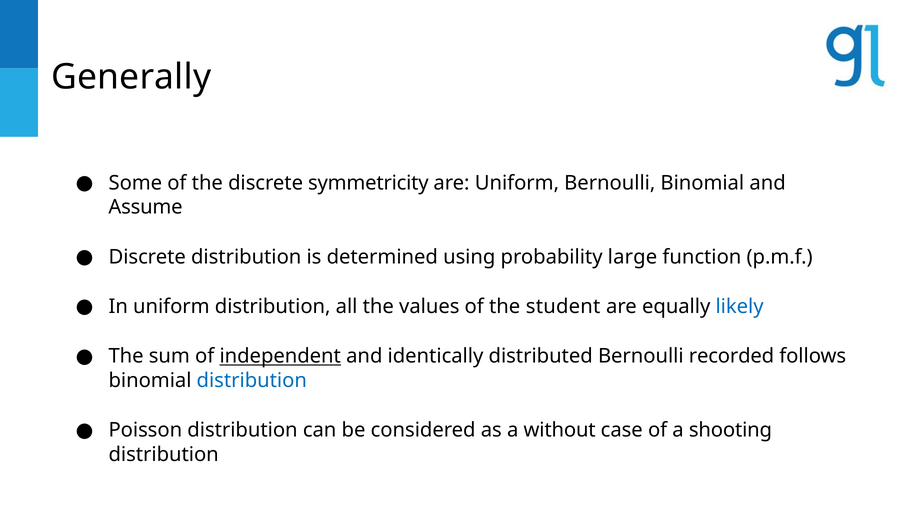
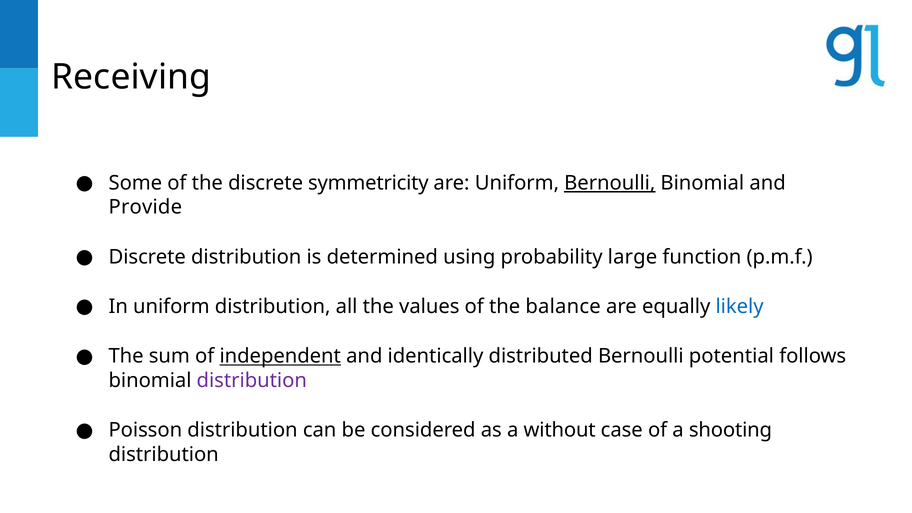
Generally: Generally -> Receiving (131, 77)
Bernoulli underline: none -> present (610, 183)
Assume: Assume -> Provide (145, 207)
student: student -> balance (563, 307)
recorded: recorded -> potential (731, 356)
distribution colour: blue -> purple (252, 381)
